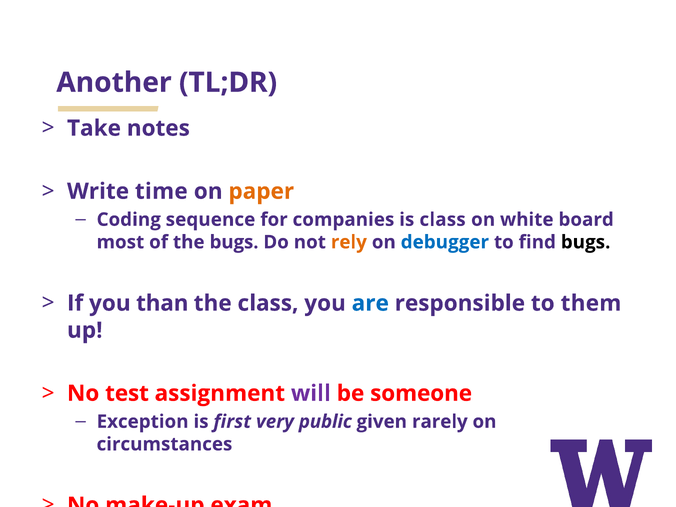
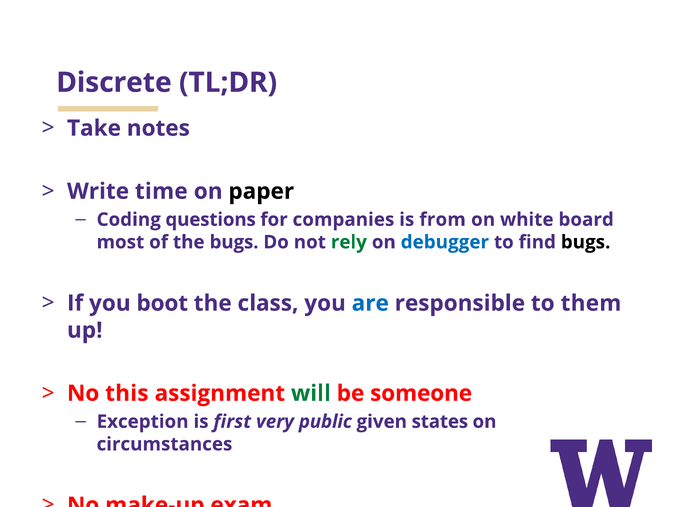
Another: Another -> Discrete (114, 83)
paper colour: orange -> black (261, 191)
sequence: sequence -> questions (211, 220)
is class: class -> from (443, 220)
rely colour: orange -> green (349, 242)
than: than -> boot (162, 303)
test: test -> this (127, 393)
will colour: purple -> green (311, 393)
rarely: rarely -> states (440, 422)
